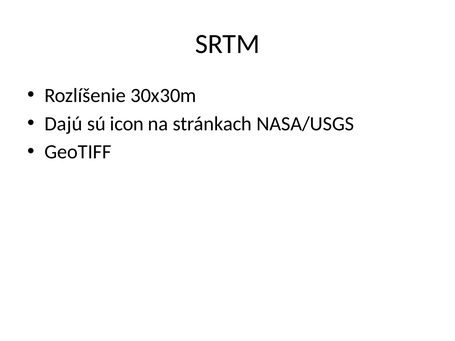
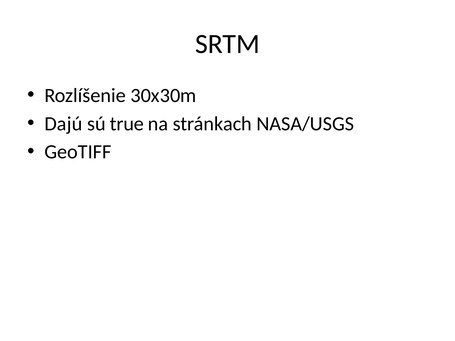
icon: icon -> true (127, 124)
